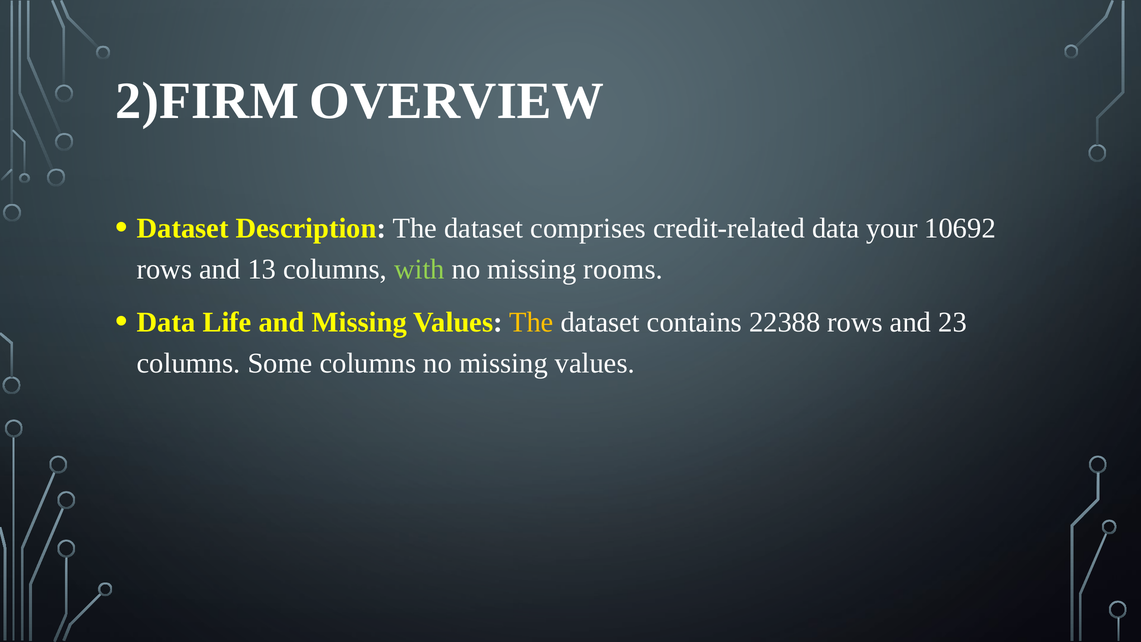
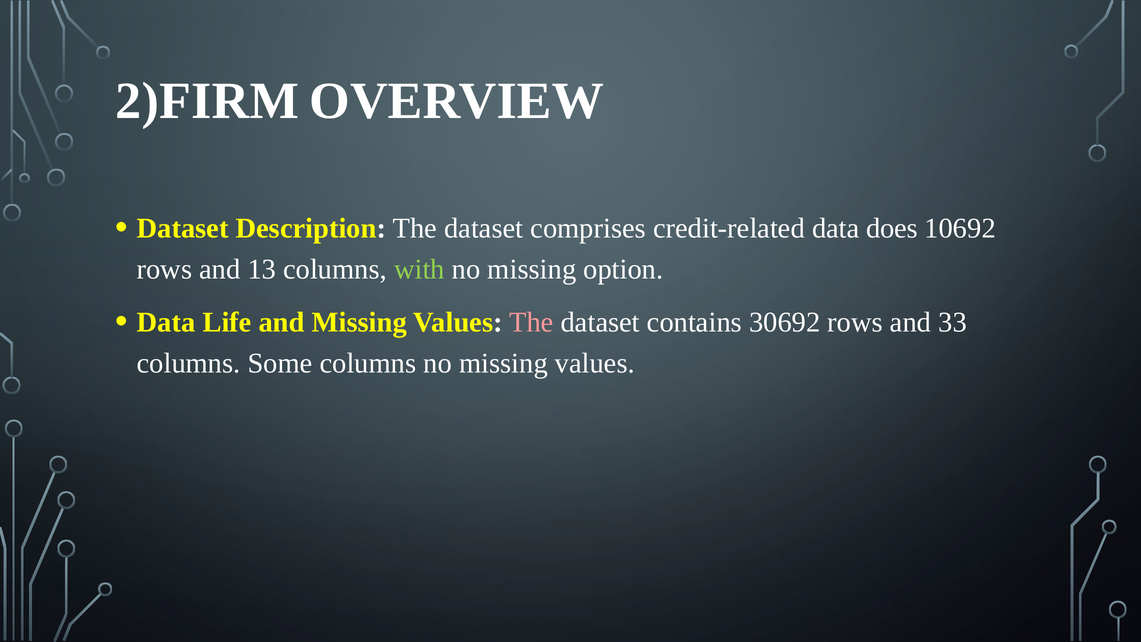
your: your -> does (892, 228)
rooms: rooms -> option (623, 269)
The colour: yellow -> pink (531, 322)
22388: 22388 -> 30692 (785, 322)
23: 23 -> 33 (953, 322)
